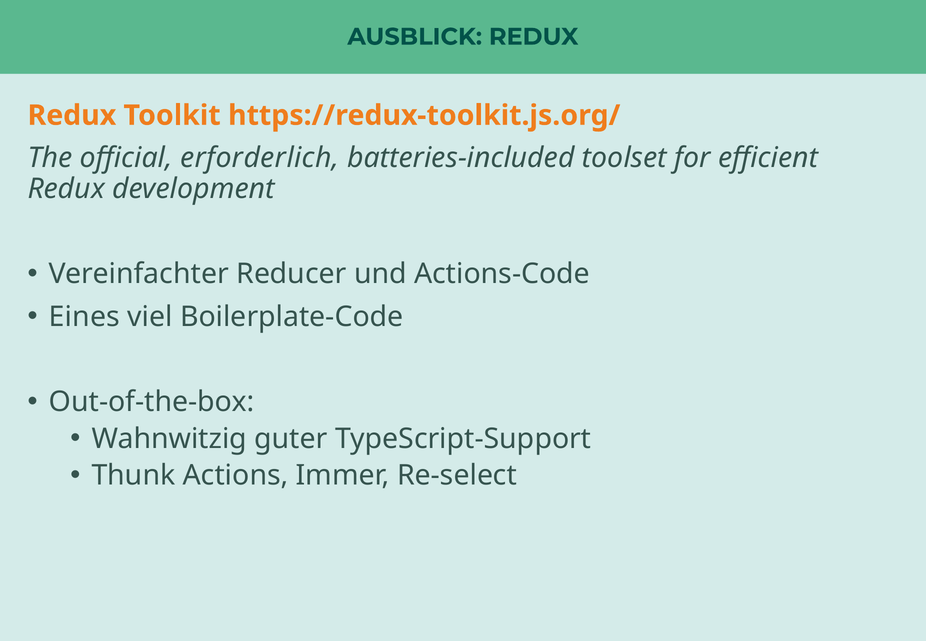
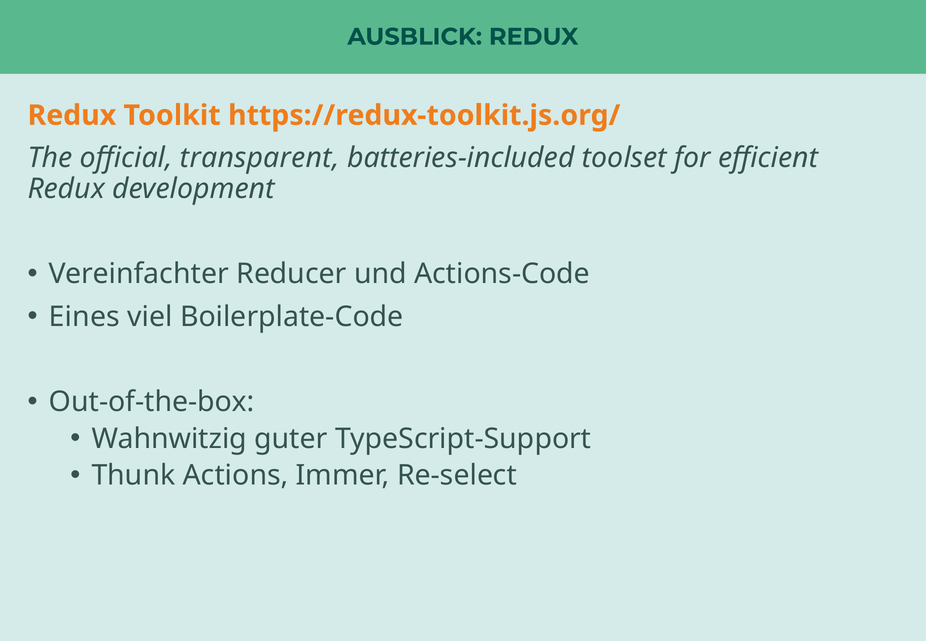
erforderlich: erforderlich -> transparent (260, 158)
